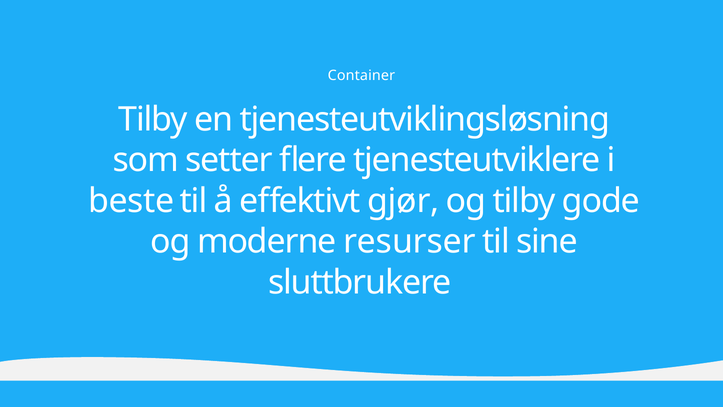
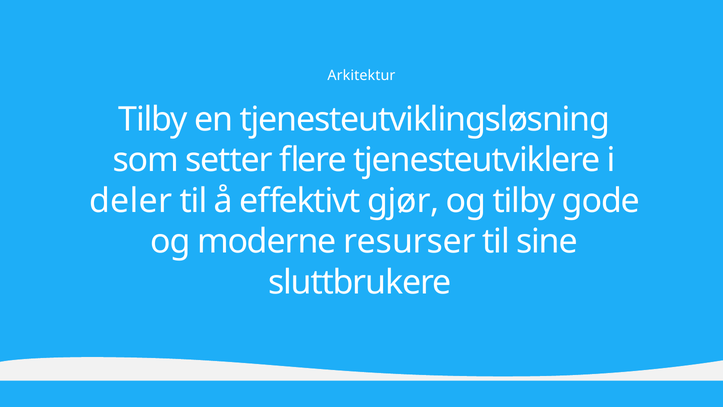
Container: Container -> Arkitektur (361, 75)
beste: beste -> deler (131, 201)
